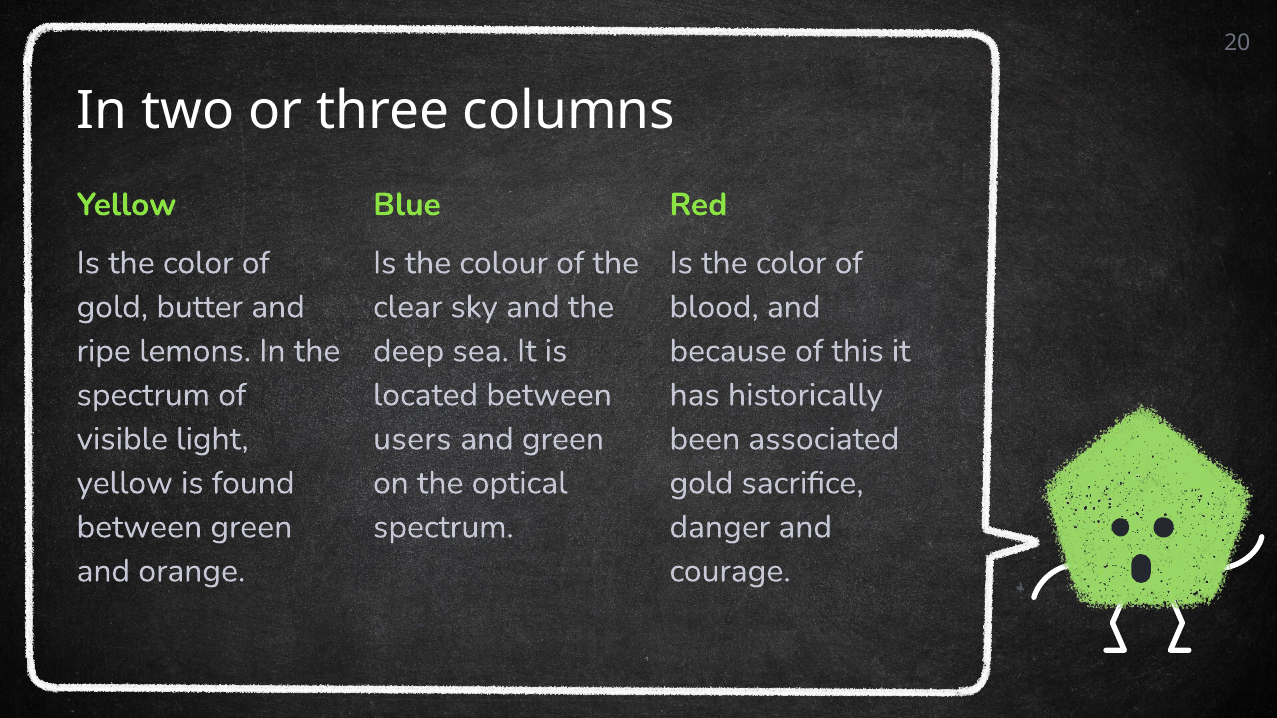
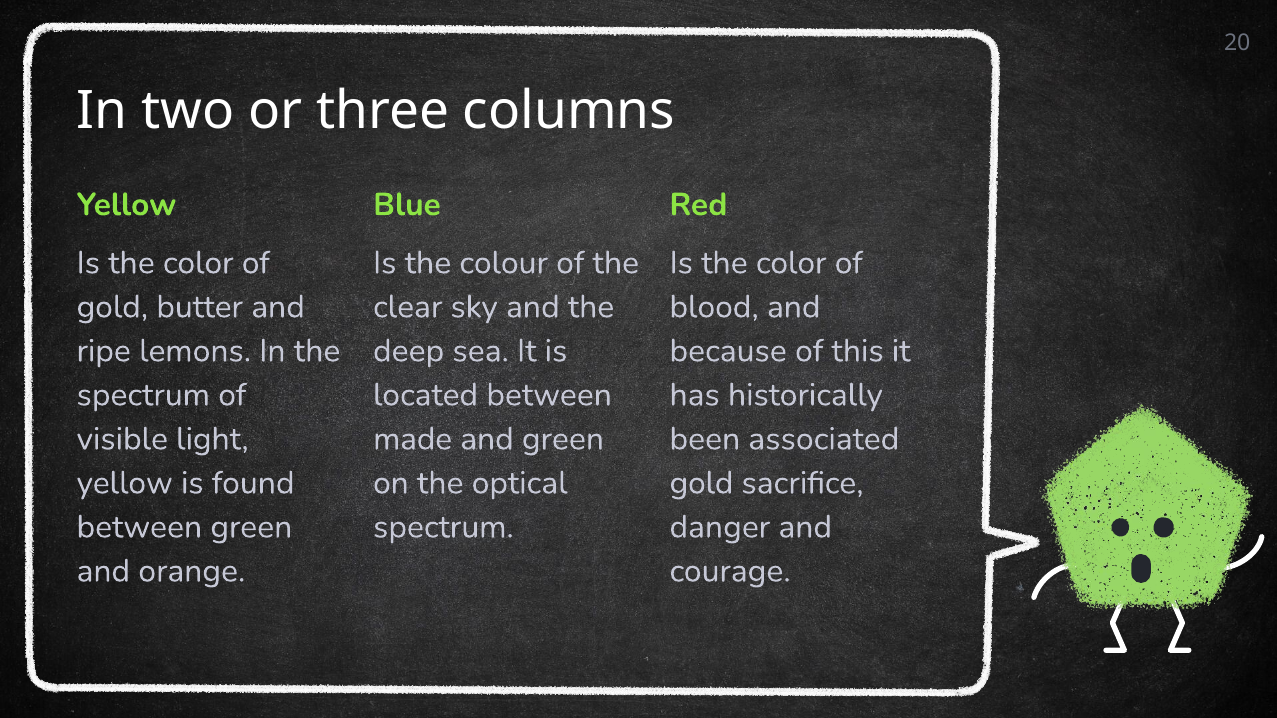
users: users -> made (413, 439)
